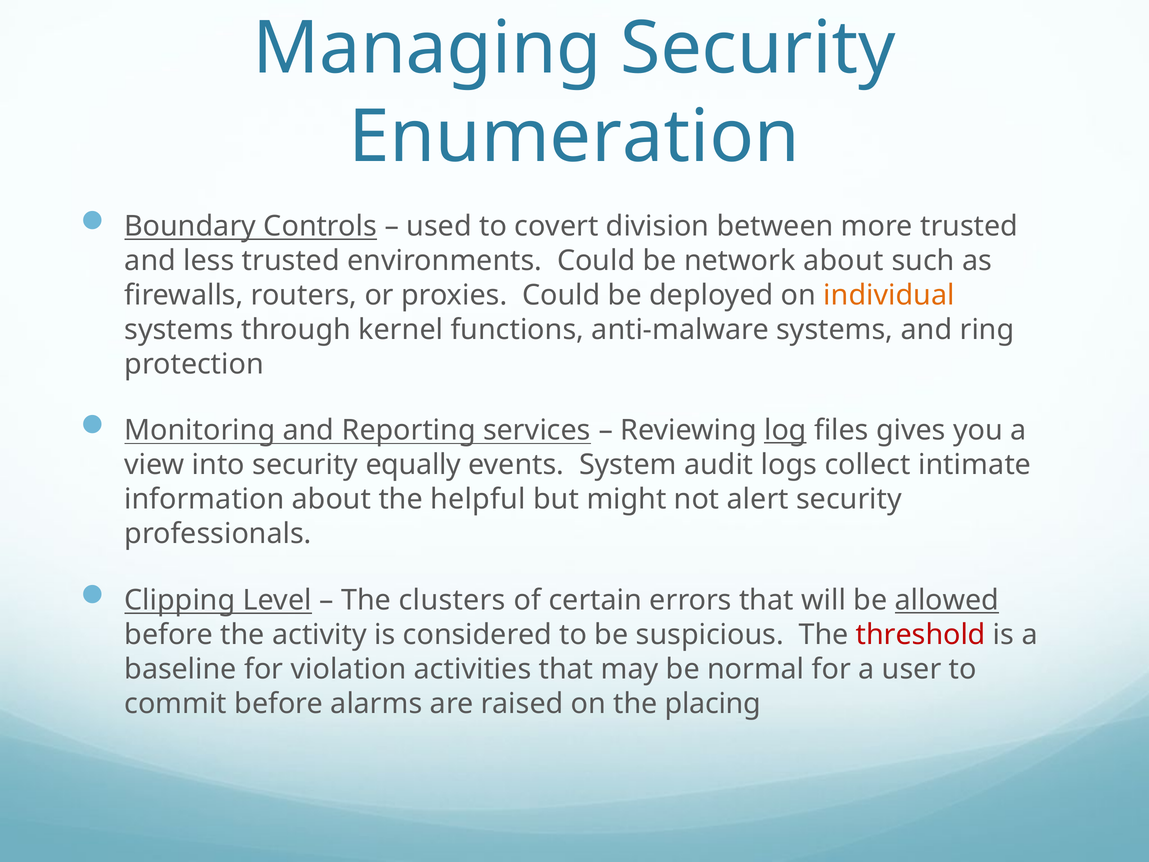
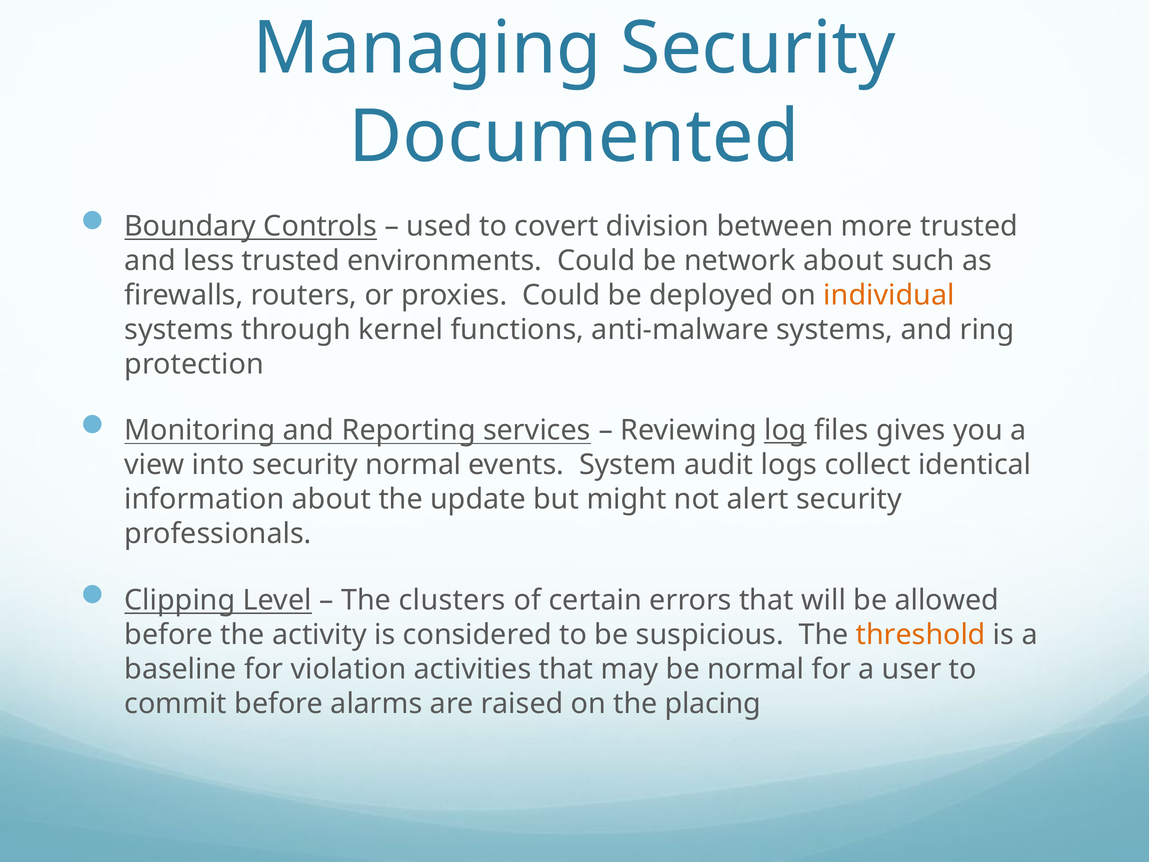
Enumeration: Enumeration -> Documented (574, 137)
security equally: equally -> normal (413, 465)
intimate: intimate -> identical (975, 465)
helpful: helpful -> update (478, 499)
allowed underline: present -> none (947, 600)
threshold colour: red -> orange (921, 635)
